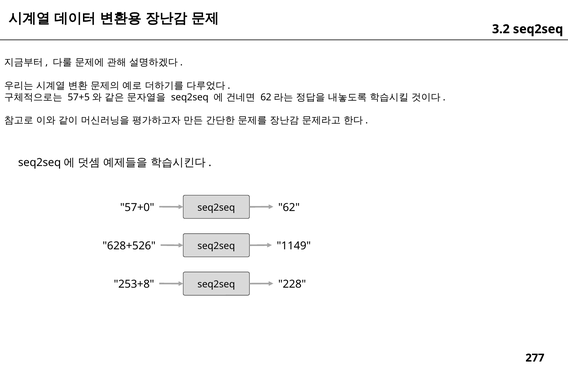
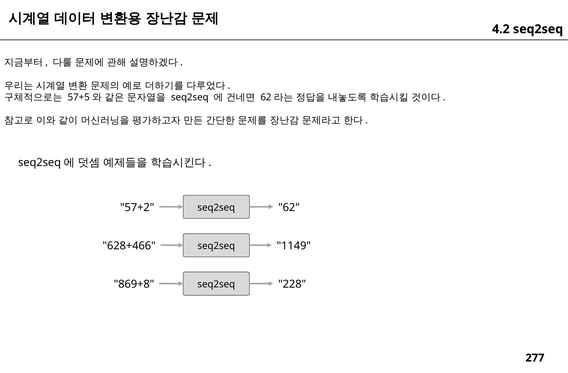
3.2: 3.2 -> 4.2 (501, 29)
57+0: 57+0 -> 57+2 (137, 208)
628+526: 628+526 -> 628+466 (129, 246)
253+8: 253+8 -> 869+8 (134, 284)
